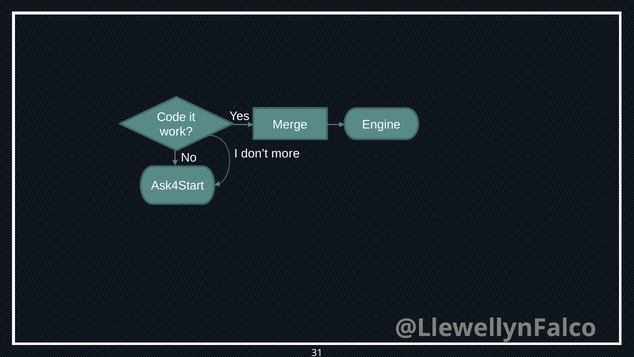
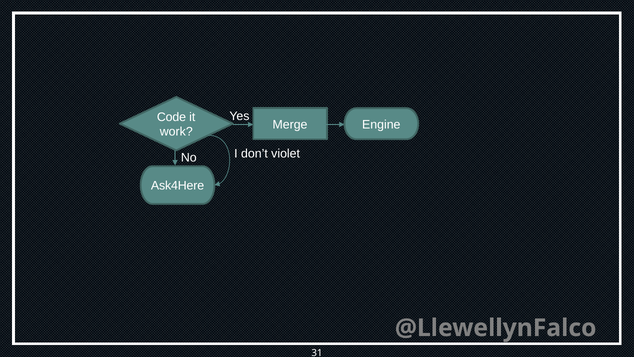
more: more -> violet (286, 154)
Ask4Start: Ask4Start -> Ask4Here (178, 186)
